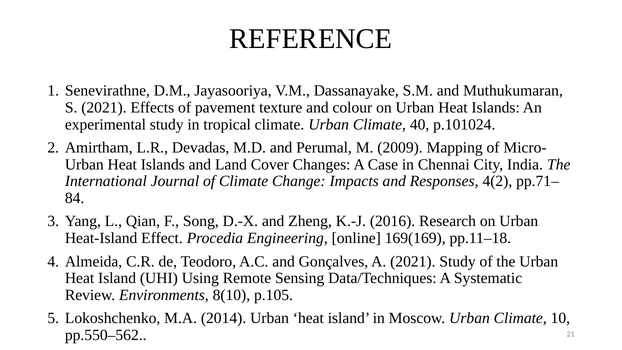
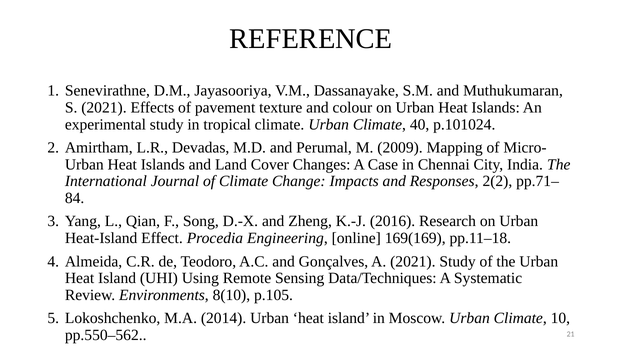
4(2: 4(2 -> 2(2 (497, 181)
